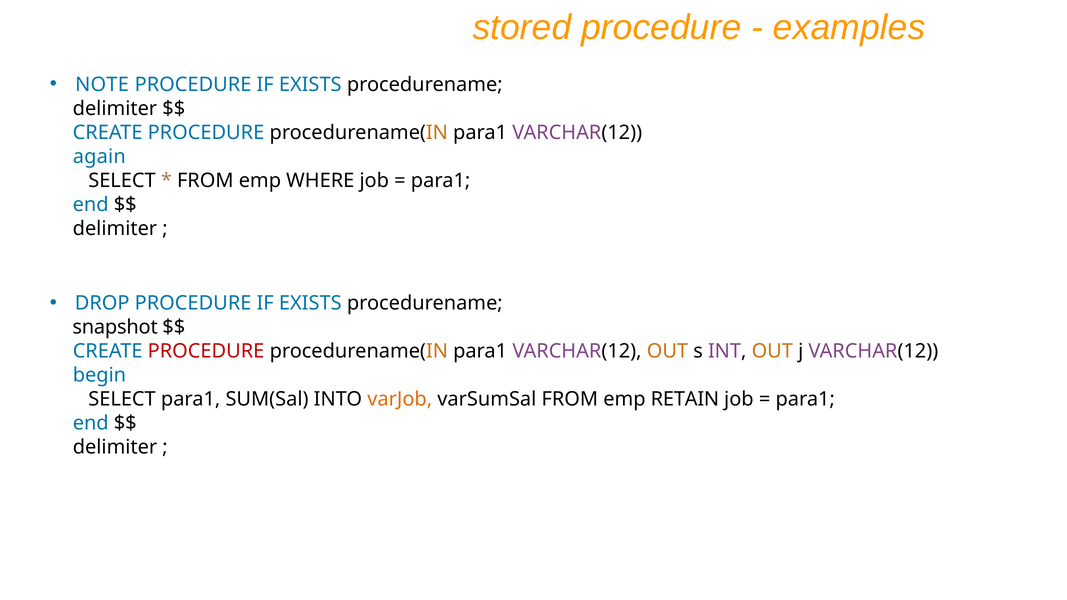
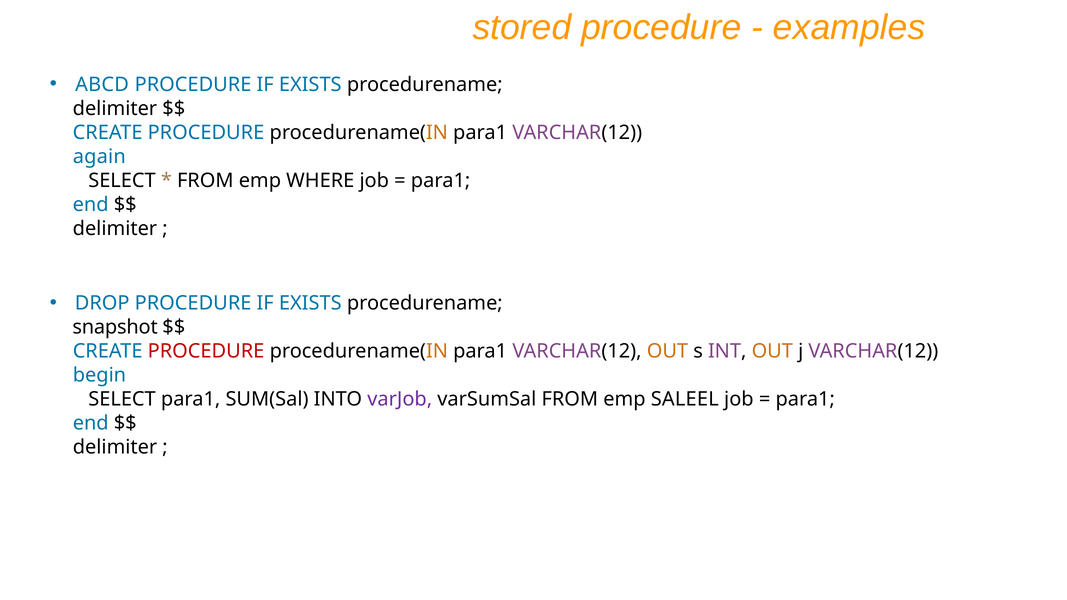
NOTE: NOTE -> ABCD (102, 84)
varJob colour: orange -> purple (400, 400)
RETAIN: RETAIN -> SALEEL (685, 400)
